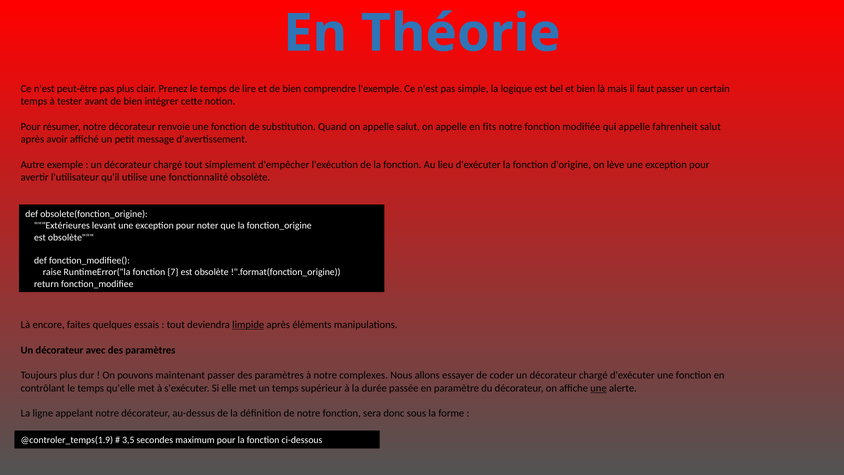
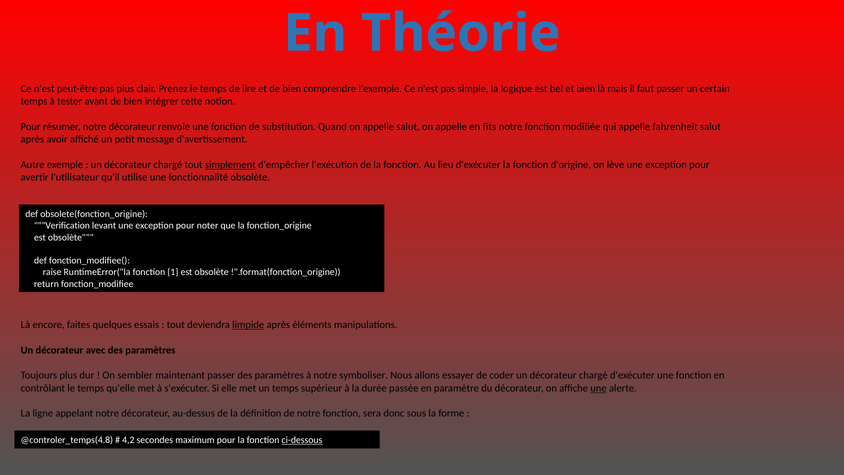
simplement underline: none -> present (230, 165)
Extérieures: Extérieures -> Verification (62, 226)
7: 7 -> 1 (173, 272)
pouvons: pouvons -> sembler (135, 375)
complexes: complexes -> symboliser (364, 375)
@controler_temps(1.9: @controler_temps(1.9 -> @controler_temps(4.8 (67, 440)
3,5: 3,5 -> 4,2 (128, 440)
ci-dessous underline: none -> present (302, 440)
